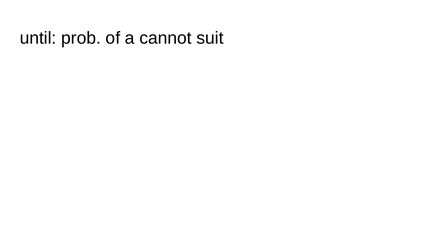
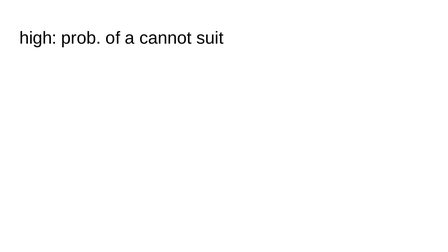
until: until -> high (38, 38)
